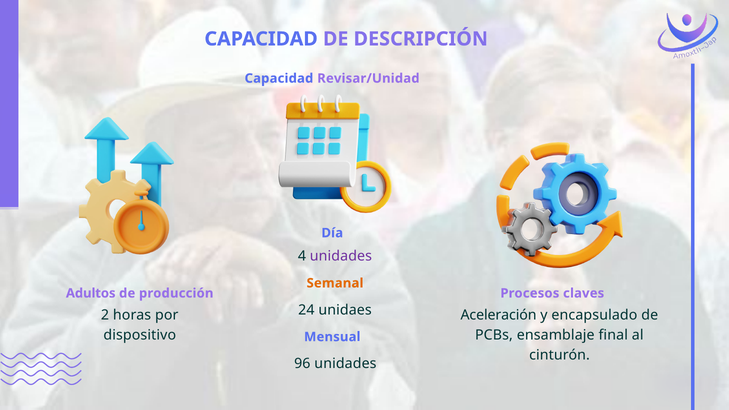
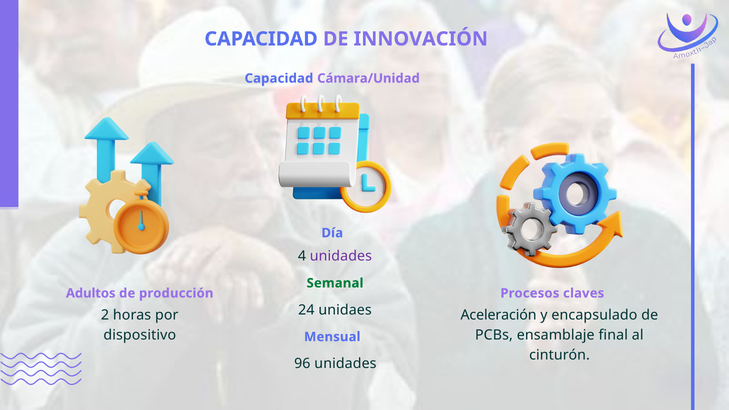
DESCRIPCIÓN: DESCRIPCIÓN -> INNOVACIÓN (421, 39)
Revisar/Unidad: Revisar/Unidad -> Cámara/Unidad (368, 78)
Semanal colour: orange -> green (335, 283)
